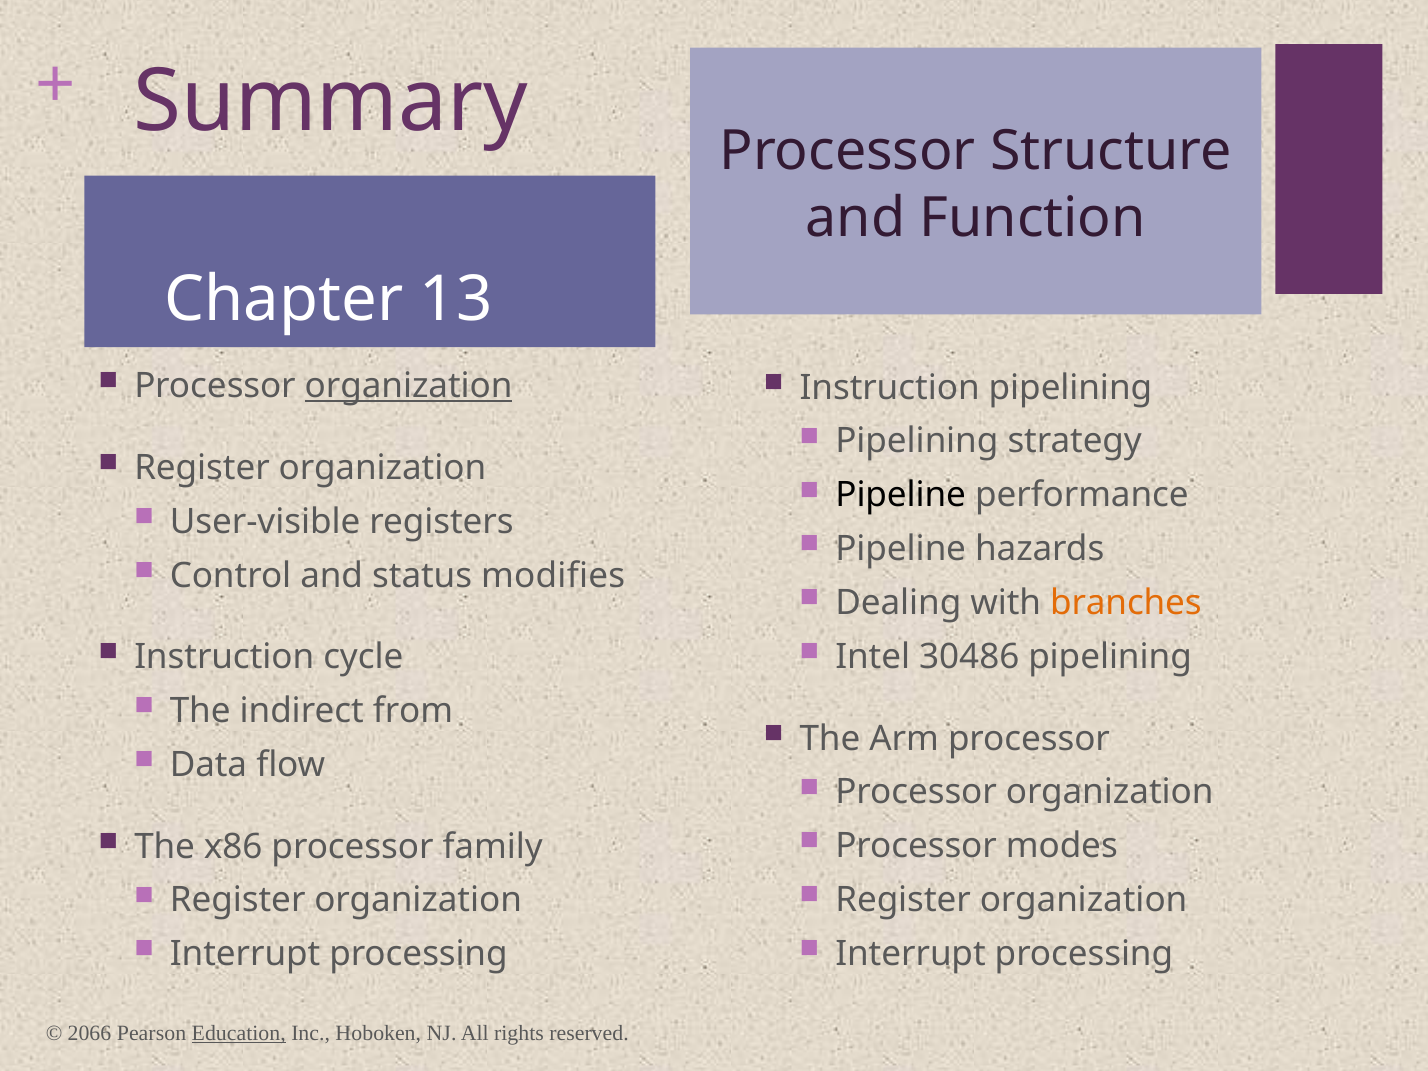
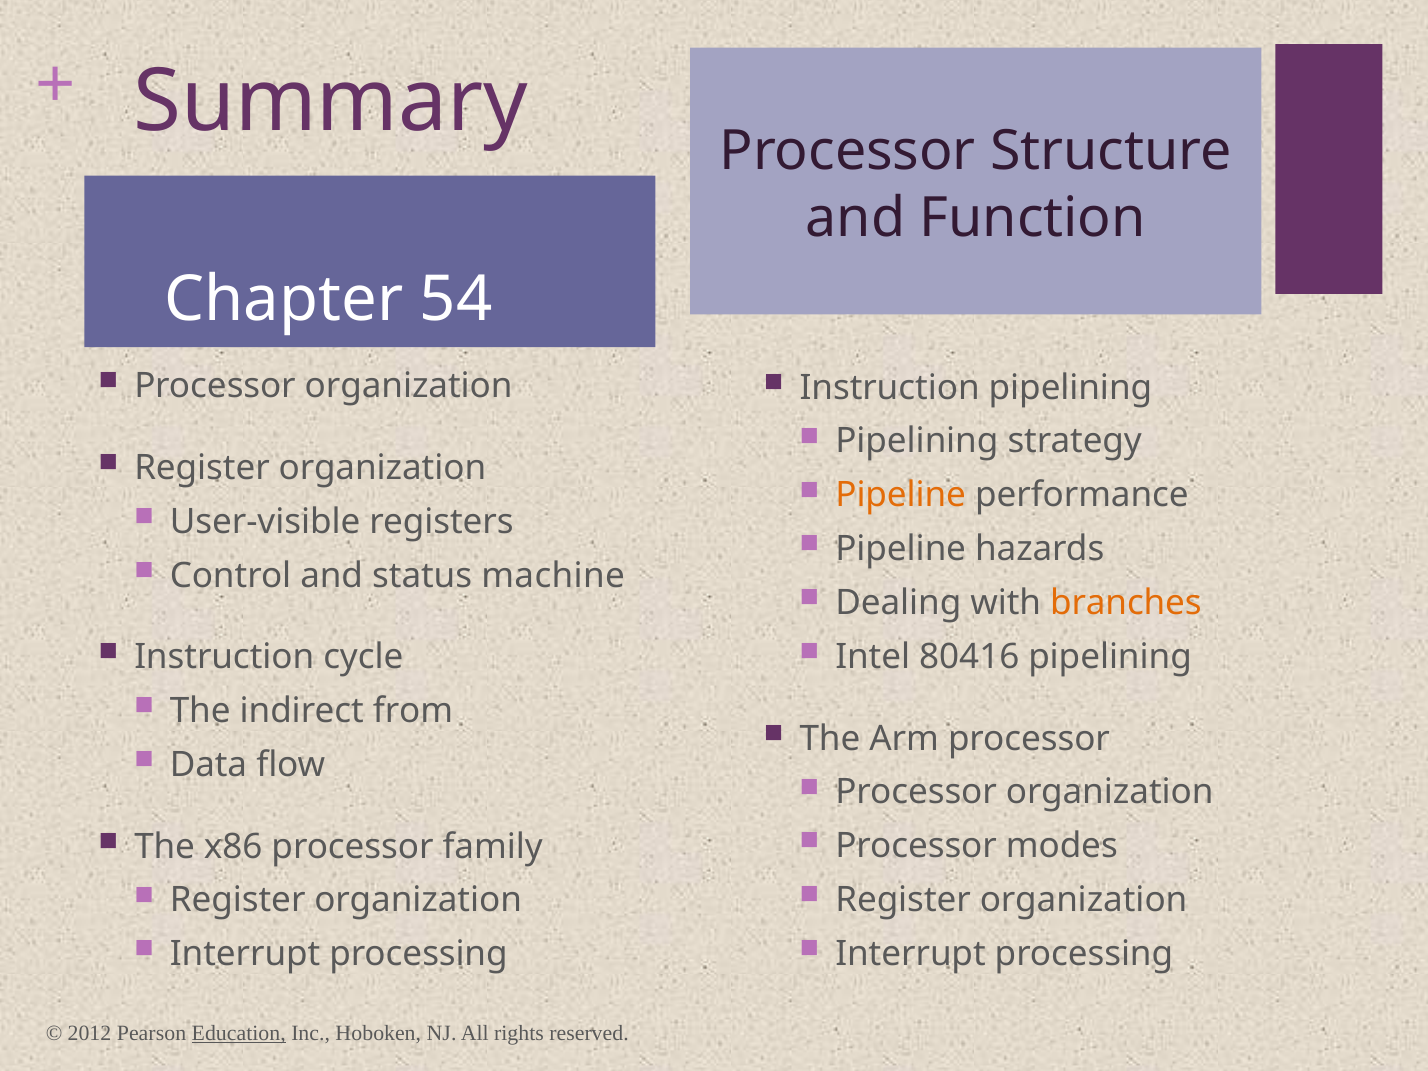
13: 13 -> 54 (456, 299)
organization underline: present -> none (409, 386)
Pipeline colour: black -> orange (901, 495)
modifies: modifies -> machine (553, 575)
30486: 30486 -> 80416 (969, 657)
2066: 2066 -> 2012 (89, 1033)
